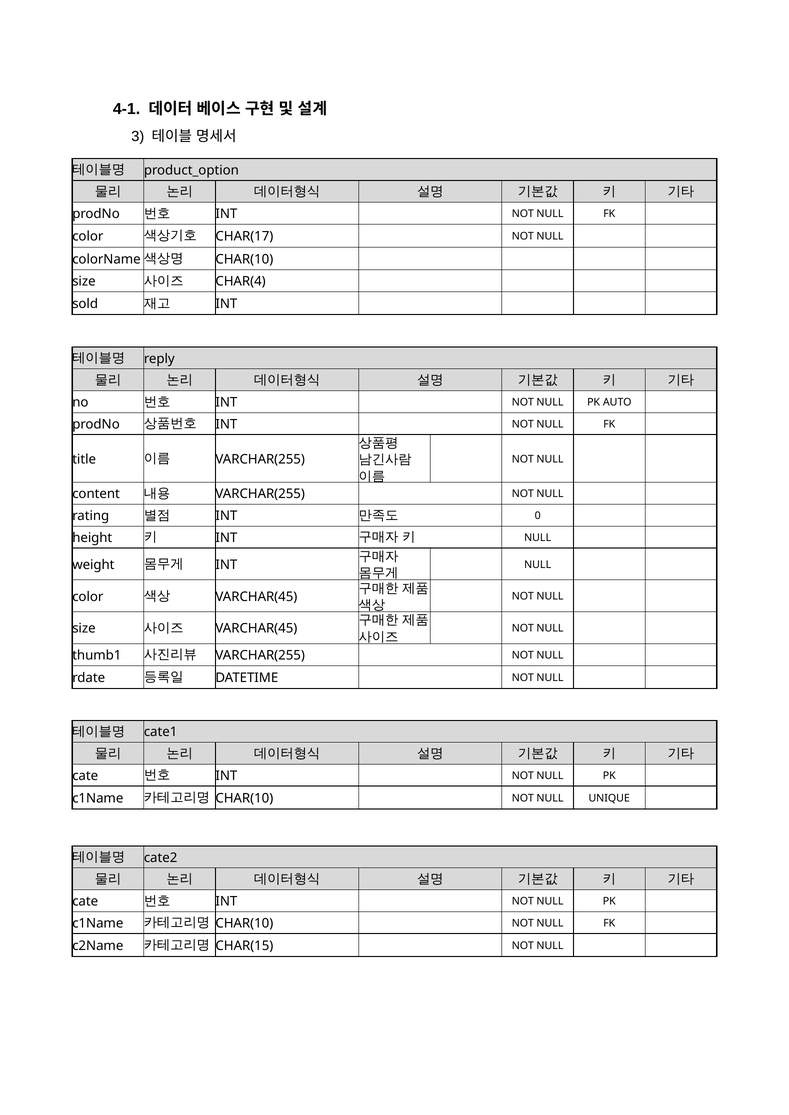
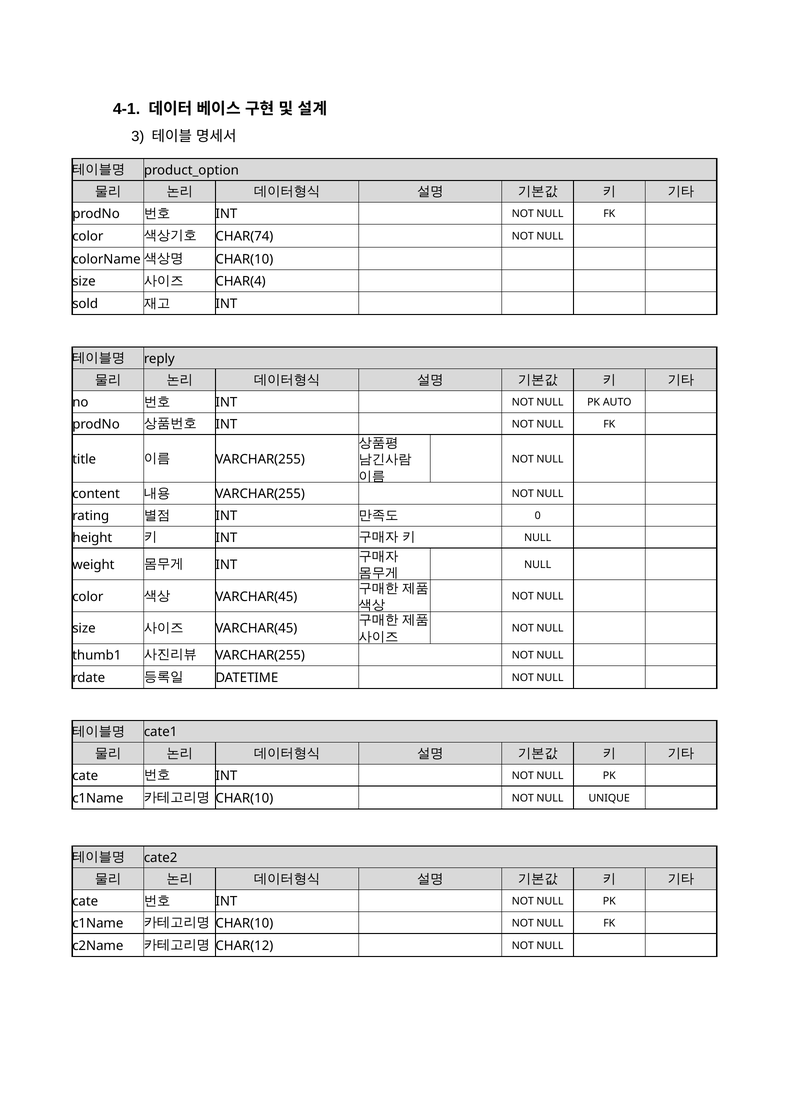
CHAR(17: CHAR(17 -> CHAR(74 (244, 236)
CHAR(15: CHAR(15 -> CHAR(12 (244, 946)
